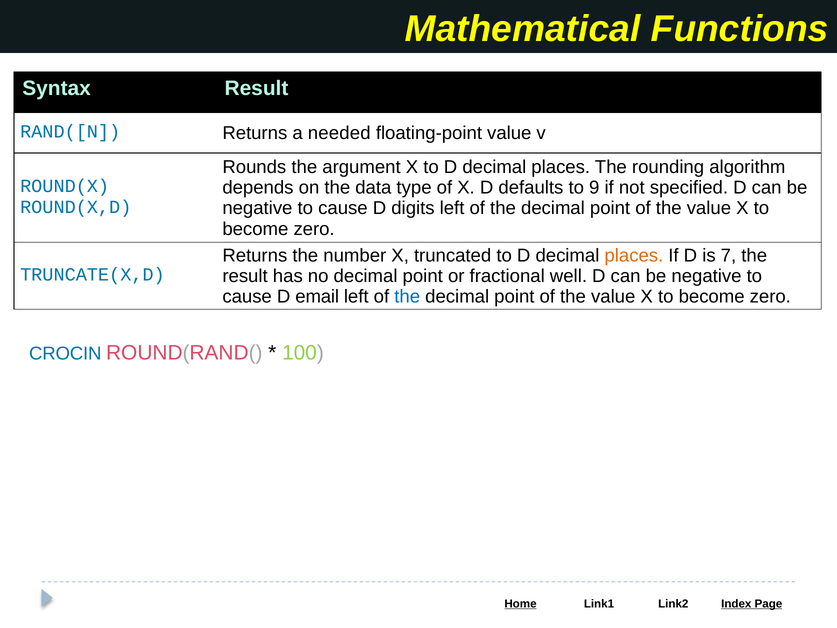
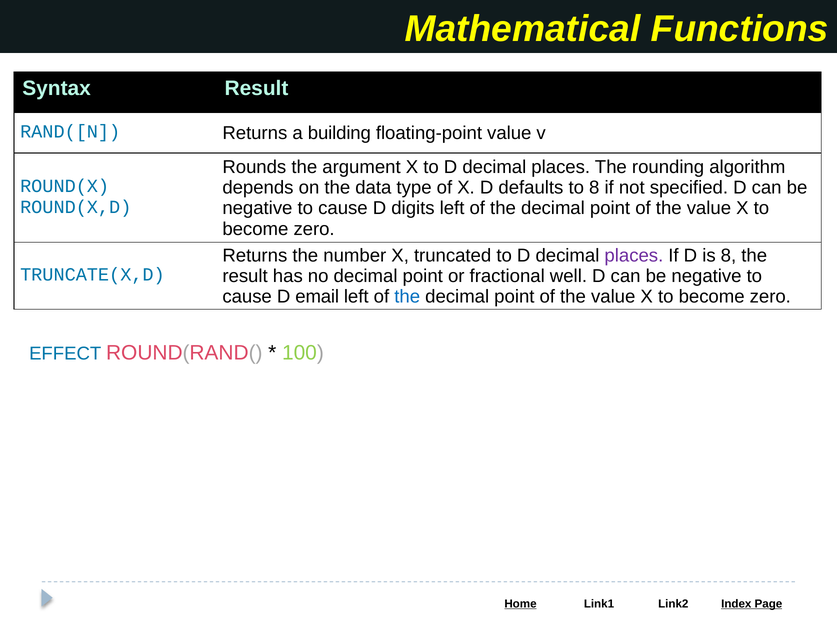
needed: needed -> building (339, 133)
to 9: 9 -> 8 (594, 188)
places colour: orange -> purple (634, 255)
is 7: 7 -> 8 (728, 255)
CROCIN: CROCIN -> EFFECT (65, 354)
